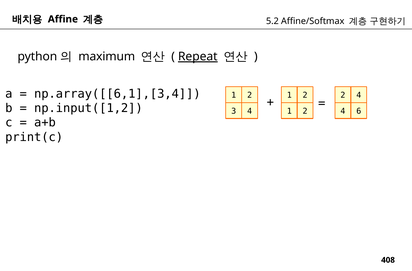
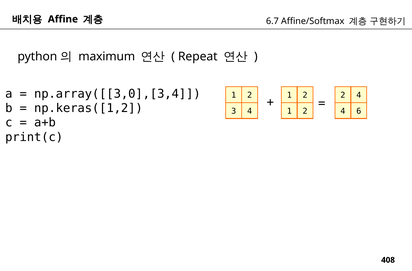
5.2: 5.2 -> 6.7 (272, 21)
Repeat underline: present -> none (198, 57)
np.array([[6,1],[3,4: np.array([[6,1],[3,4 -> np.array([[3,0],[3,4 (117, 94)
np.input([1,2: np.input([1,2 -> np.keras([1,2 (88, 108)
